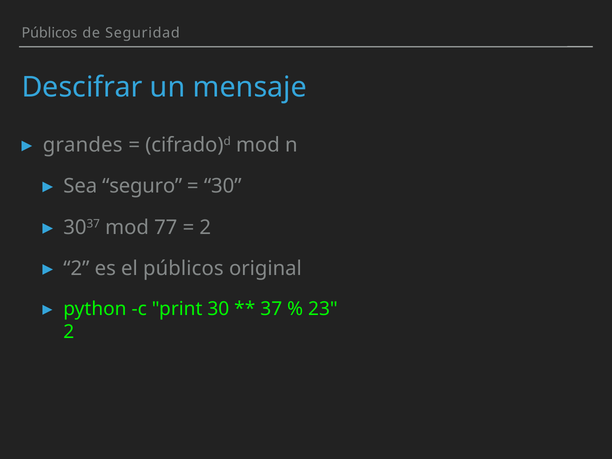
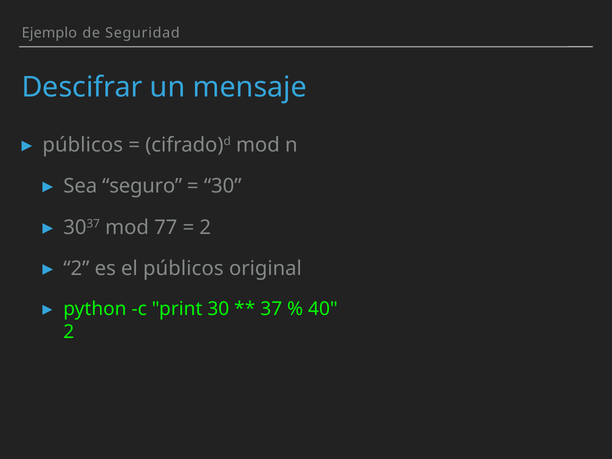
Públicos: Públicos -> Ejemplo (49, 33)
grandes: grandes -> públicos (83, 145)
23: 23 -> 40 (323, 309)
